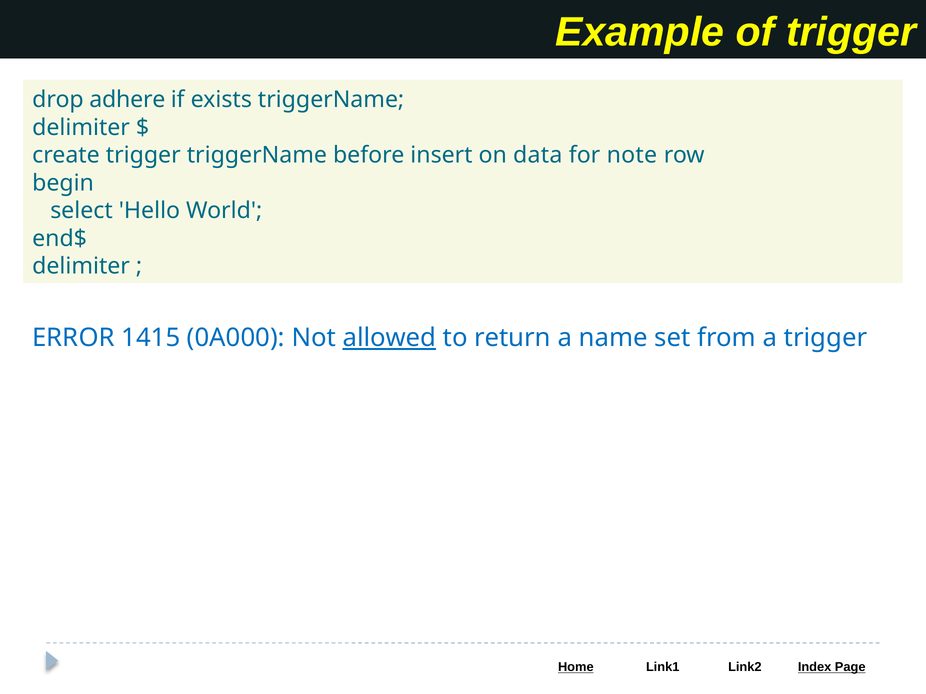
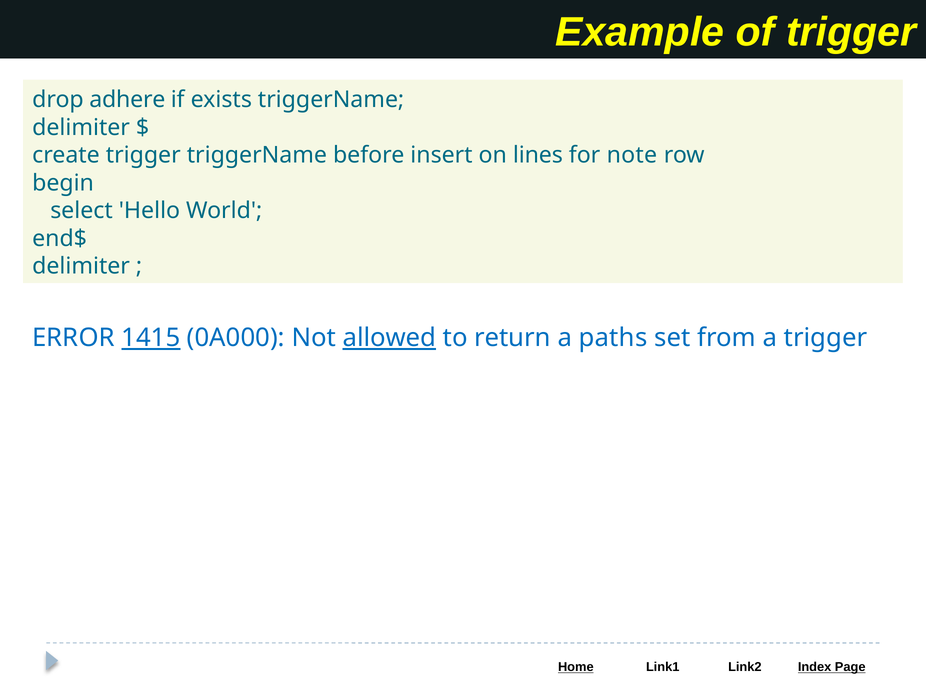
data: data -> lines (538, 155)
1415 underline: none -> present (151, 338)
name: name -> paths (613, 338)
